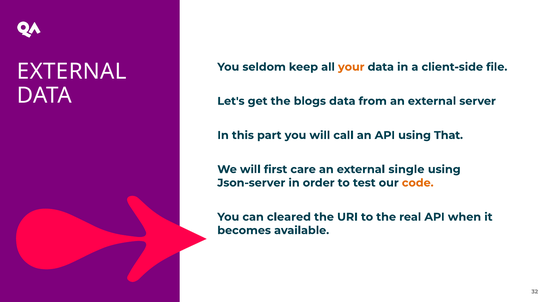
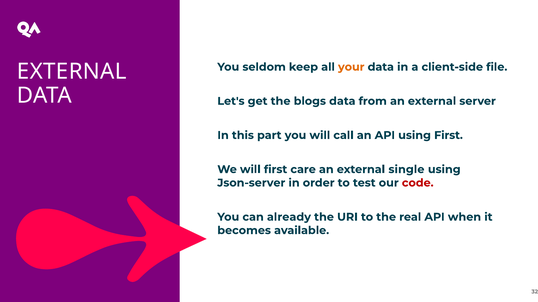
using That: That -> First (448, 136)
code colour: orange -> red (418, 183)
cleared: cleared -> already (289, 217)
